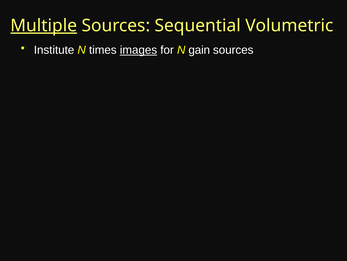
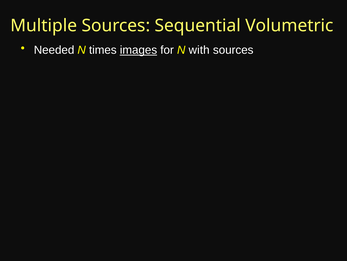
Multiple underline: present -> none (44, 26)
Institute: Institute -> Needed (54, 50)
gain: gain -> with (199, 50)
